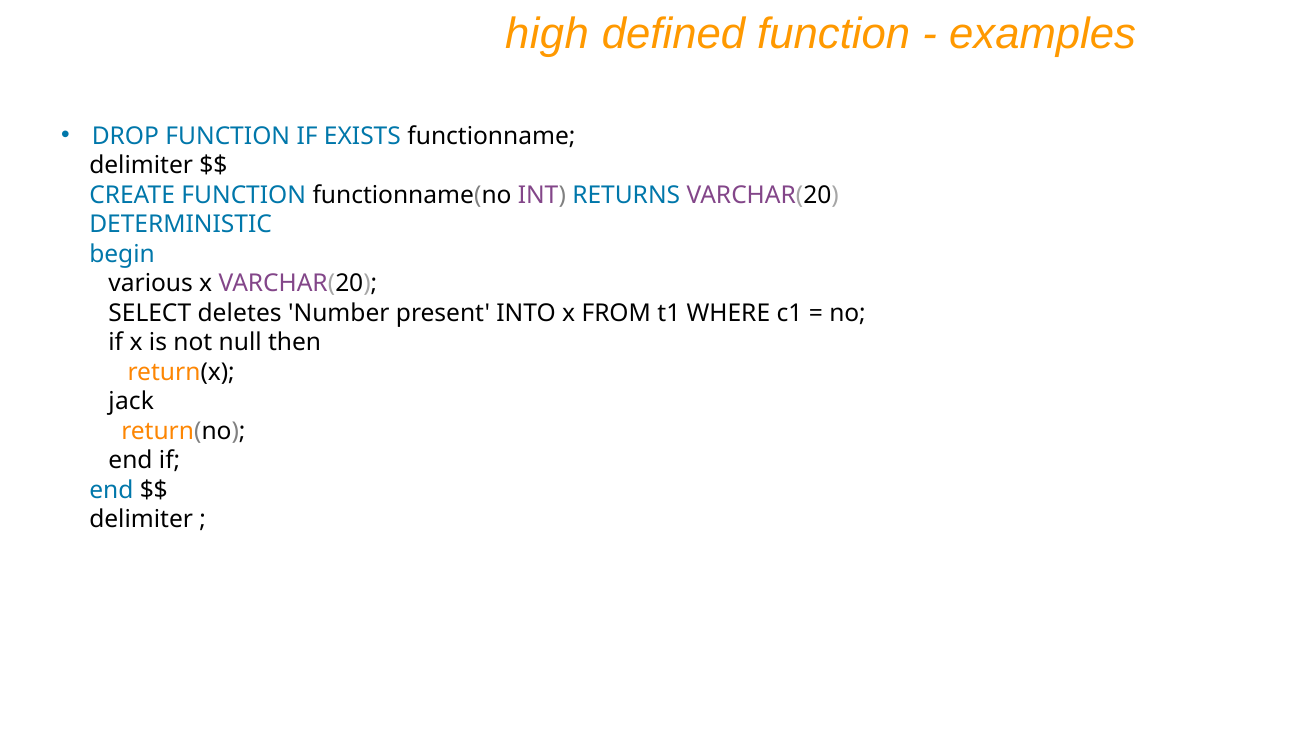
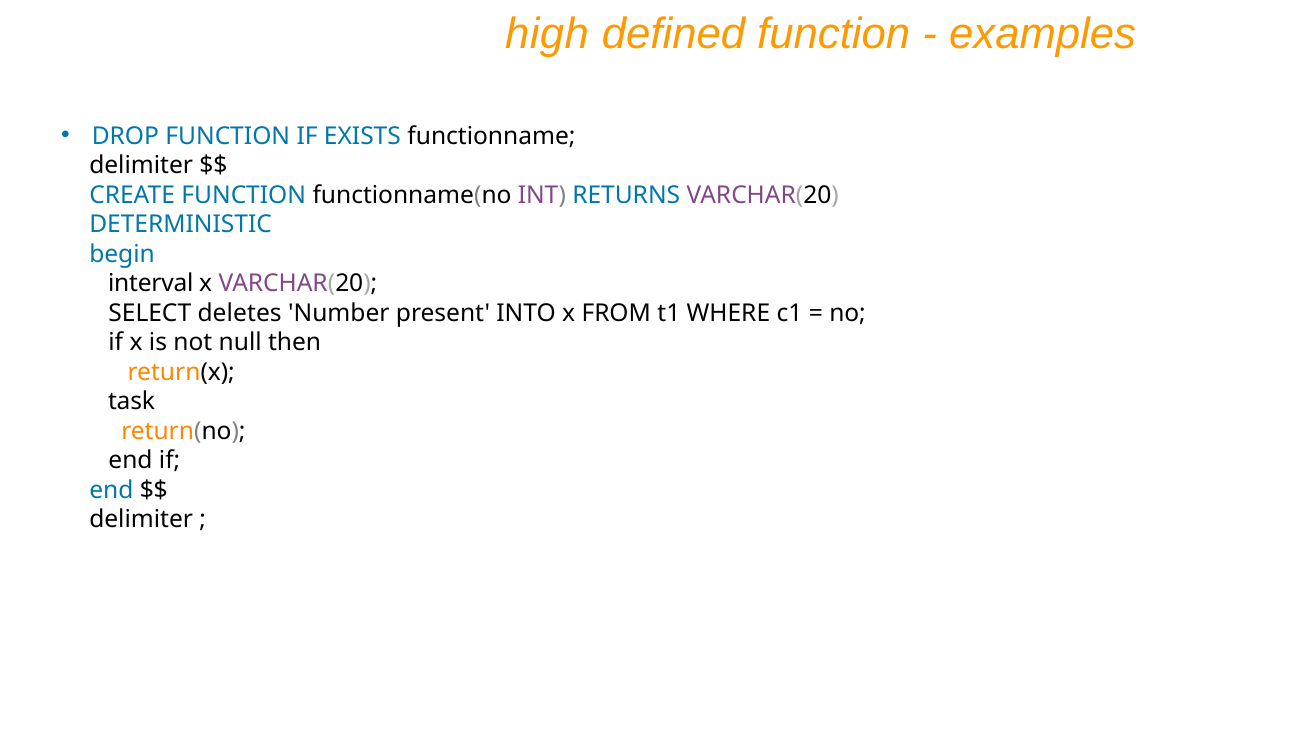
various: various -> interval (151, 284)
jack: jack -> task (132, 401)
